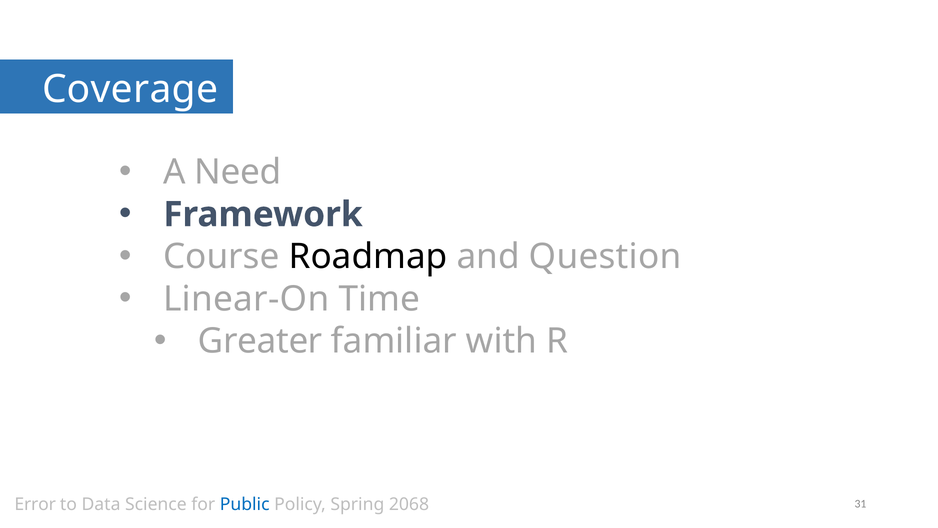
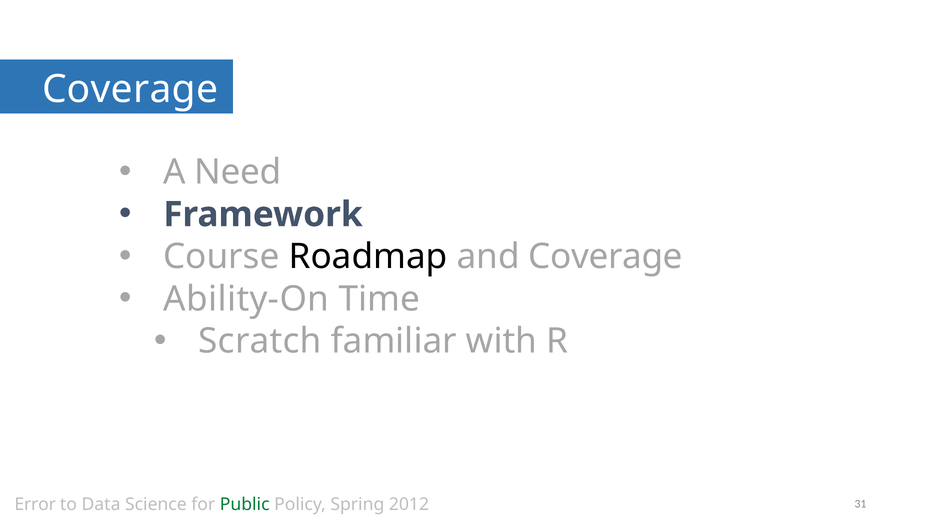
and Question: Question -> Coverage (606, 257)
Linear-On: Linear-On -> Ability-On (246, 299)
Greater: Greater -> Scratch (260, 341)
Public colour: blue -> green (245, 504)
2068: 2068 -> 2012 (409, 504)
